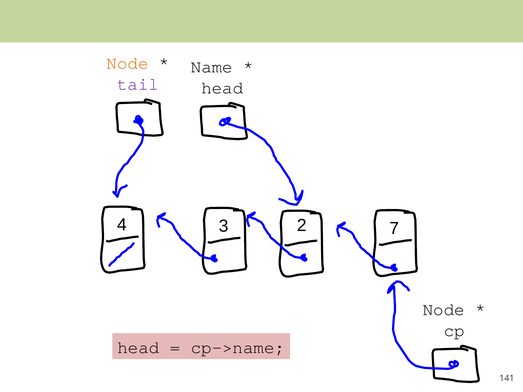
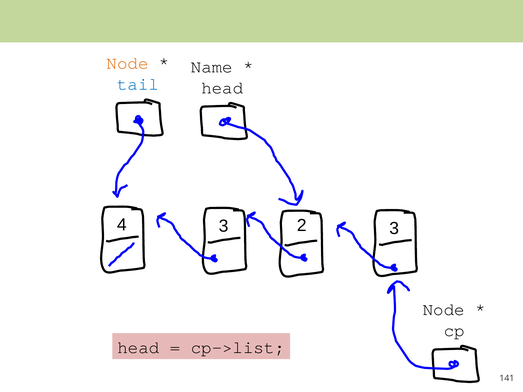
tail colour: purple -> blue (138, 84)
3 7: 7 -> 3 (394, 229)
cp->name: cp->name -> cp->list (238, 348)
